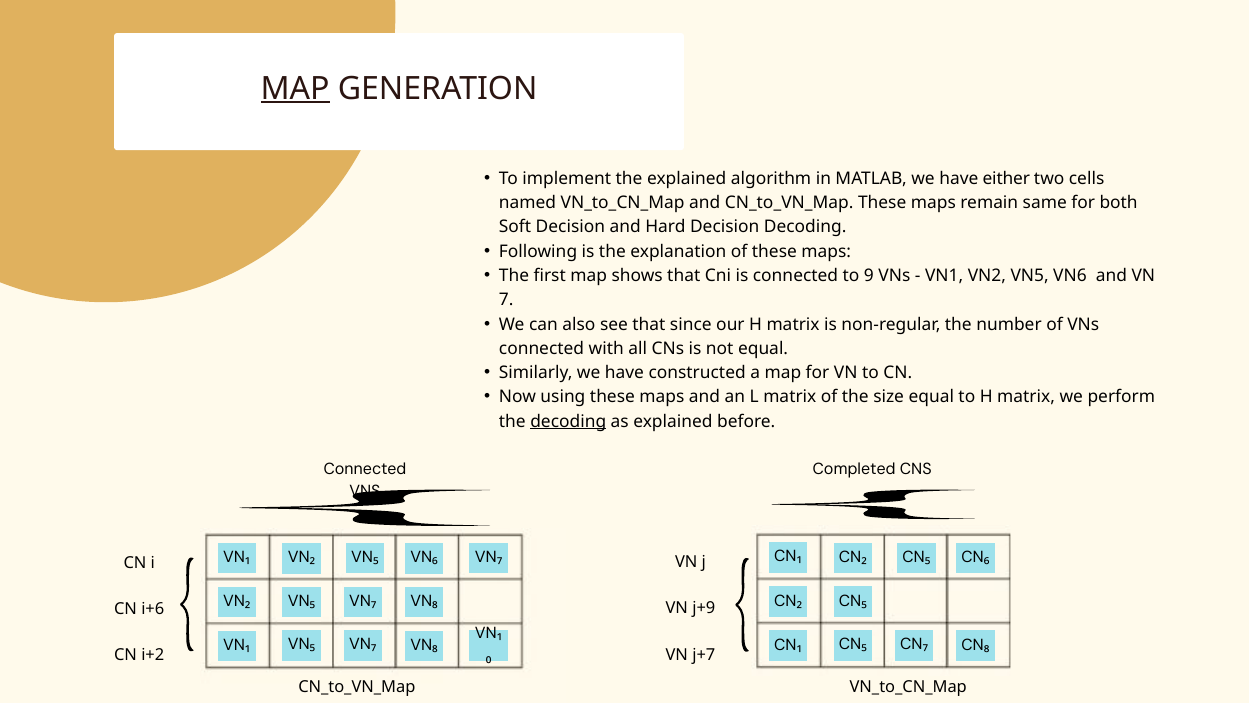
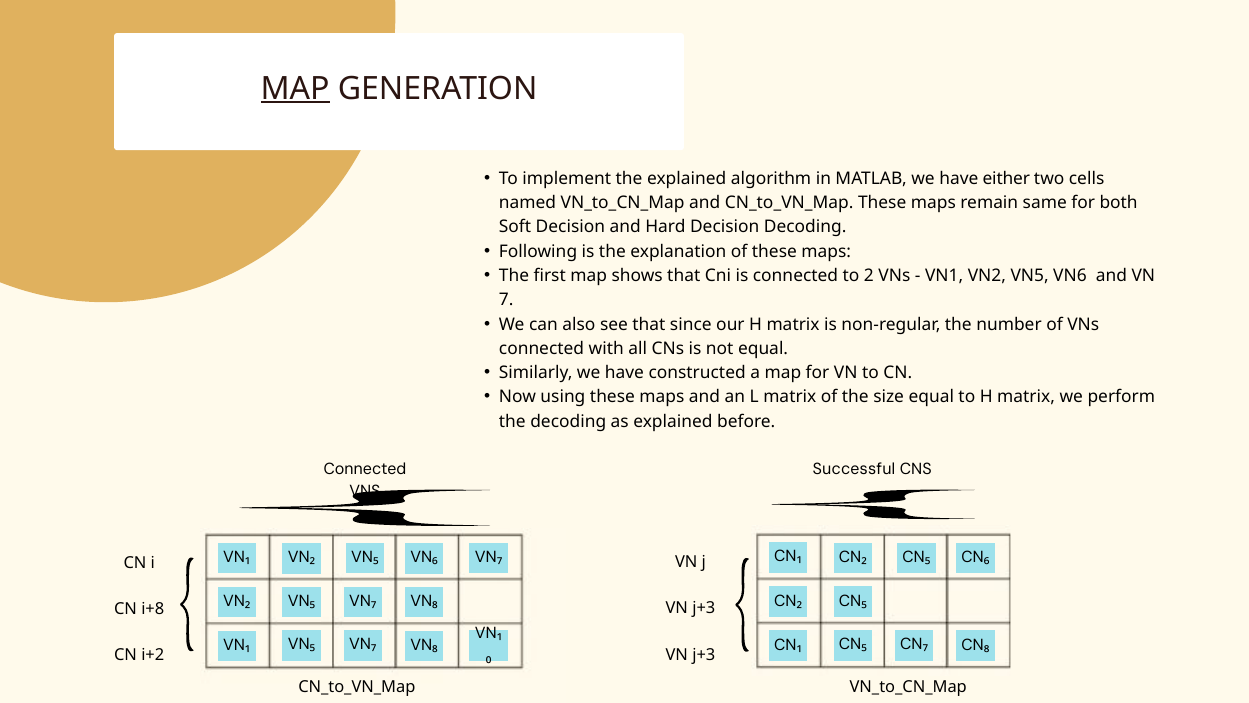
9: 9 -> 2 (869, 275)
decoding underline: present -> none (568, 421)
Completed: Completed -> Successful (854, 469)
j+9: j+9 -> j+3 (704, 608)
i+6: i+6 -> i+8 (153, 608)
j+7: j+7 -> j+3 (704, 654)
